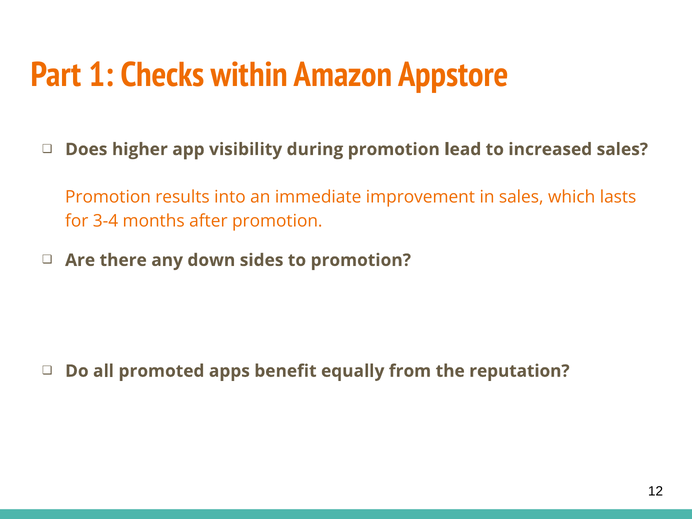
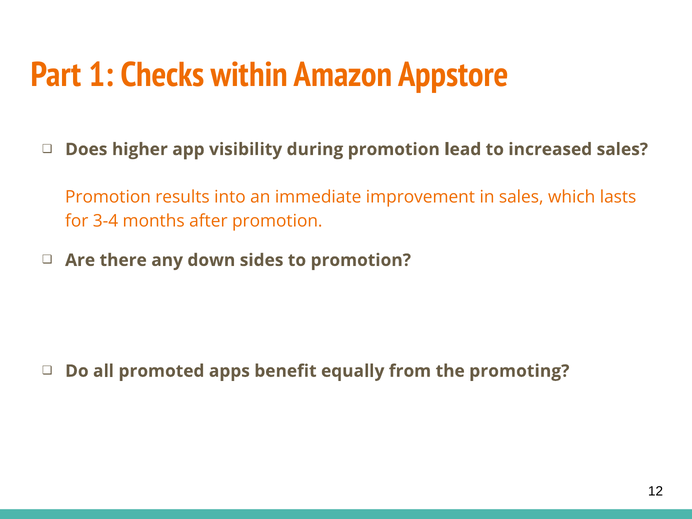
reputation: reputation -> promoting (519, 371)
